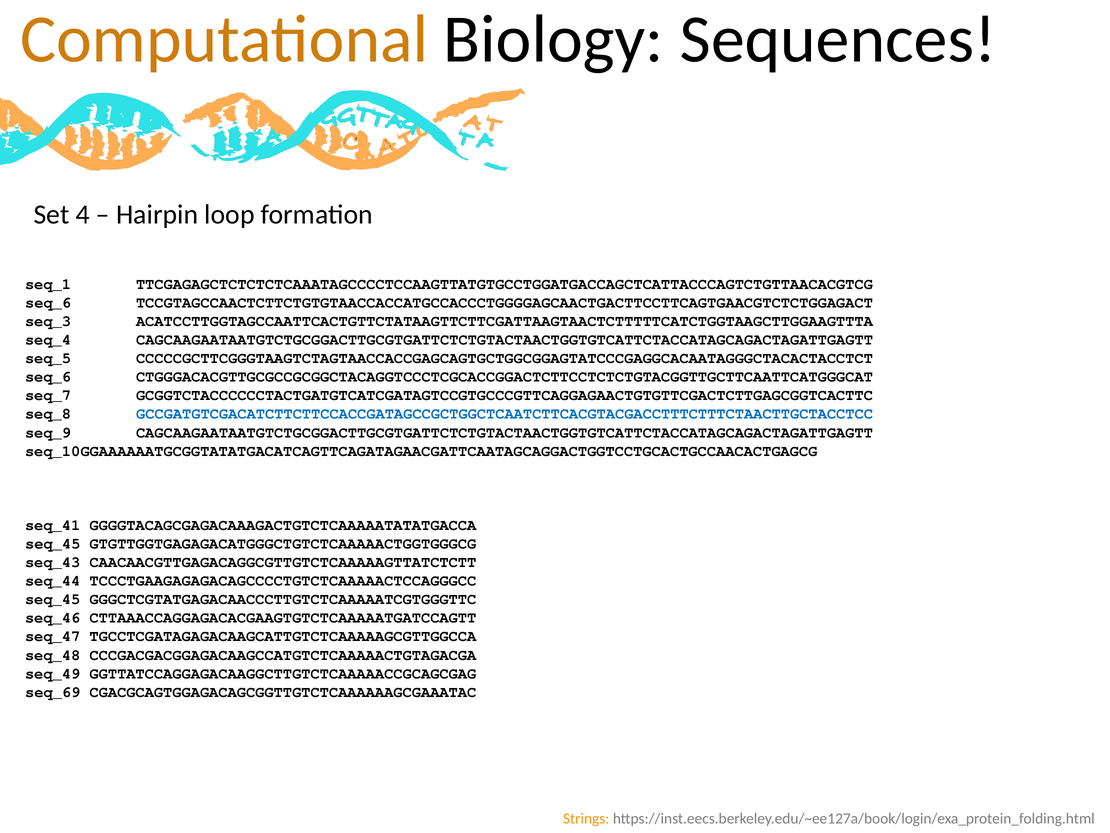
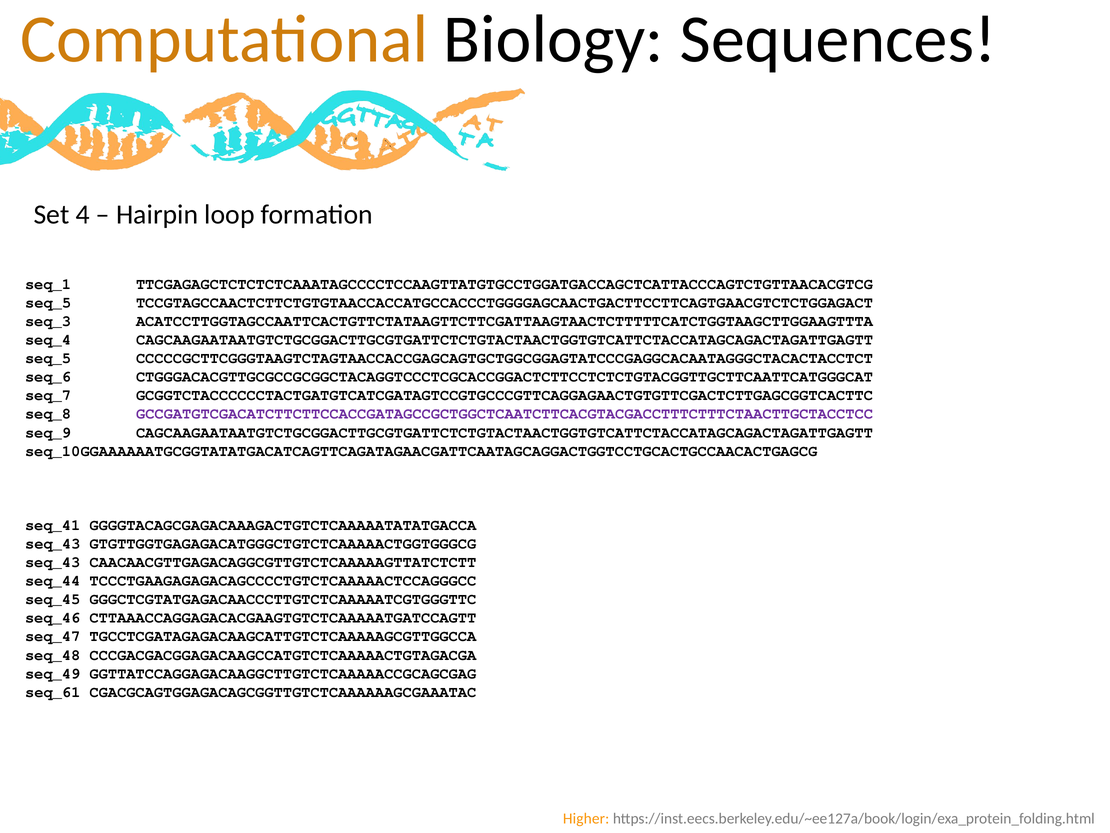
seq_6: seq_6 -> seq_5 (48, 302)
GCCGATGTCGACATCTTCTTCCACCGATAGCCGCTGGCTCAATCTTCACGTACGACCTTTCTTTCTAACTTGCTACCTCC colour: blue -> purple (505, 414)
seq_45: seq_45 -> seq_43 (53, 543)
seq_69: seq_69 -> seq_61 (53, 692)
Strings: Strings -> Higher (586, 818)
